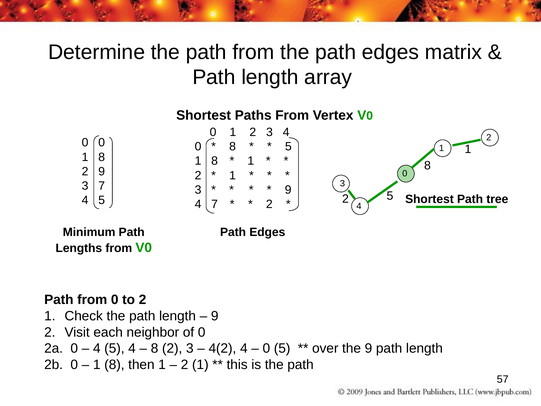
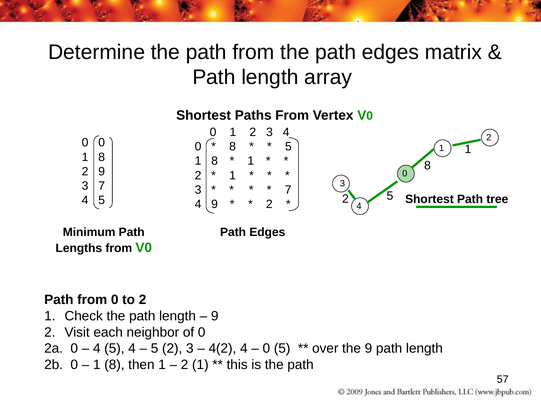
9: 9 -> 7 (288, 190)
4 7: 7 -> 9 (215, 204)
8: 8 -> 5 (155, 348)
